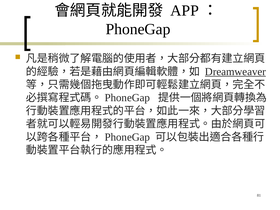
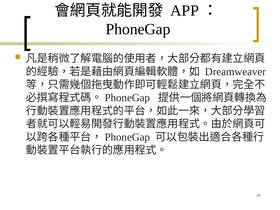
Dreamweaver underline: present -> none (235, 72)
